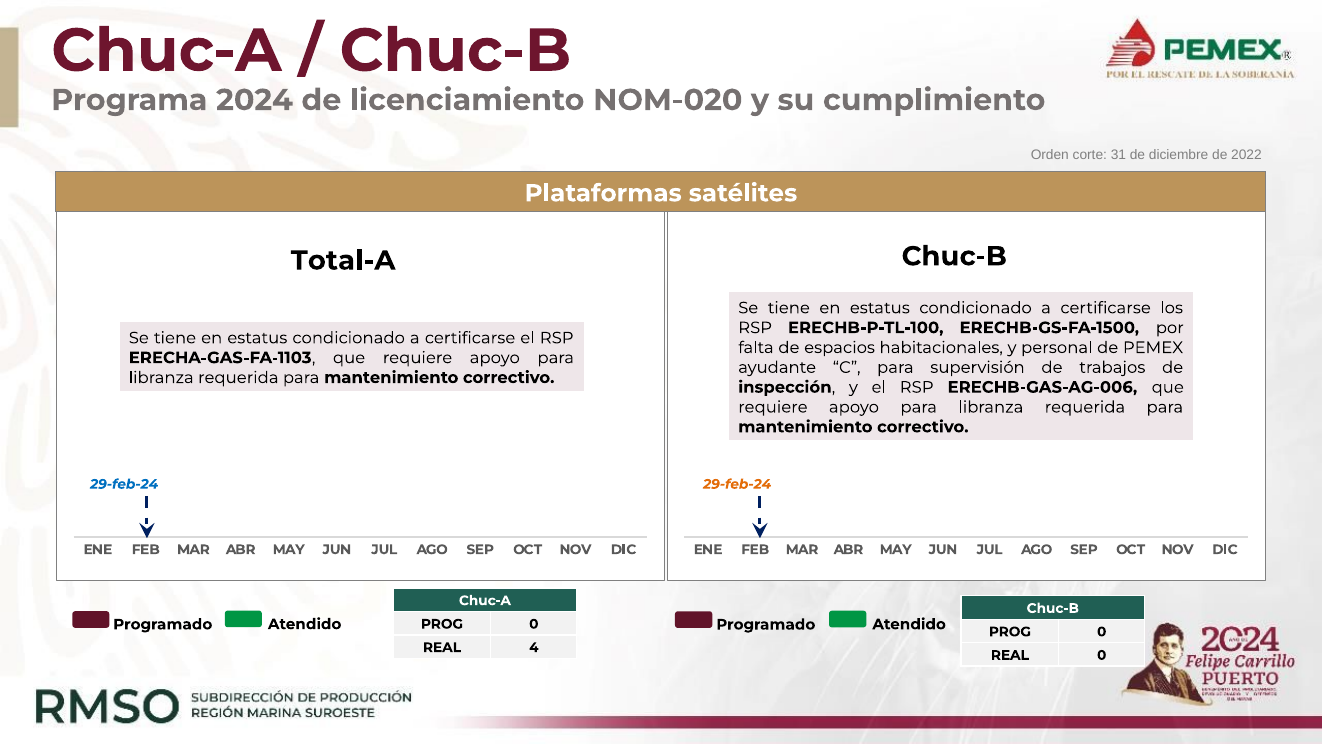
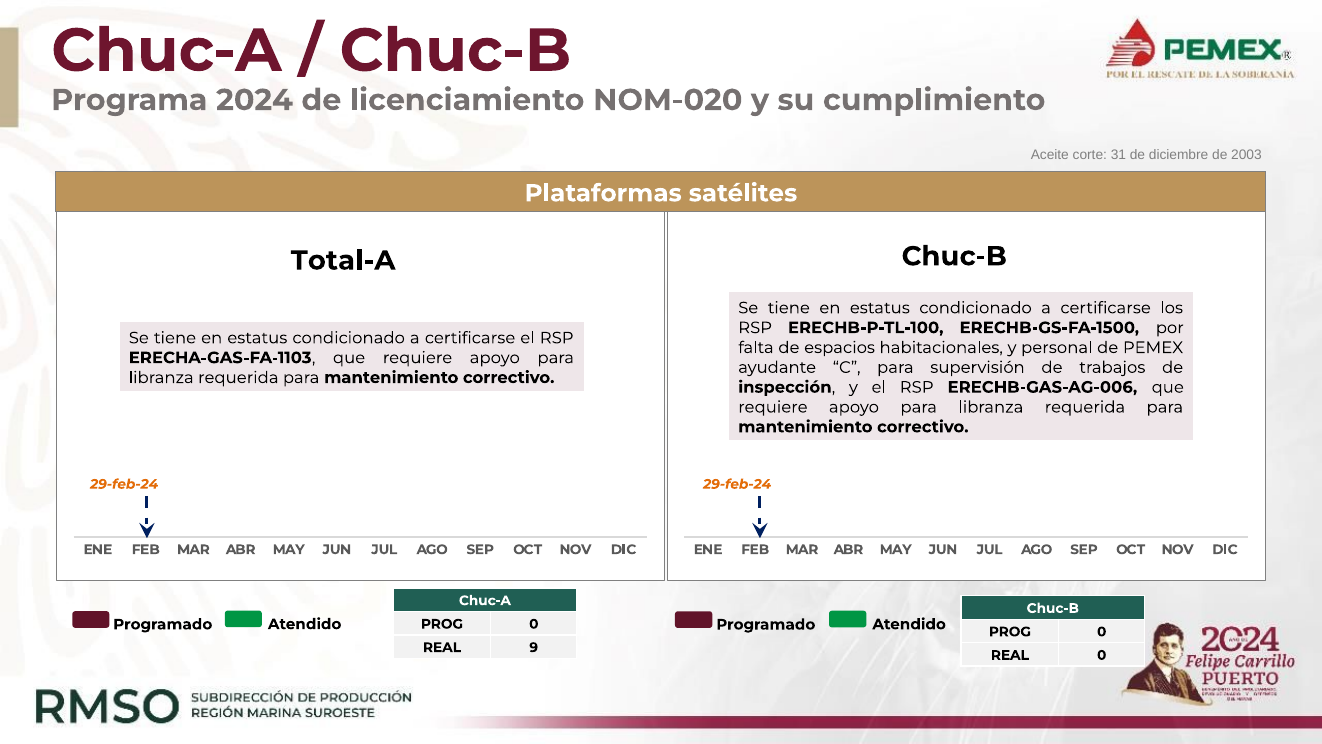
Orden: Orden -> Aceite (1050, 155)
2022: 2022 -> 2003 (1246, 155)
29-feb-24 colour: blue -> orange (124, 484)
4: 4 -> 9 (534, 647)
